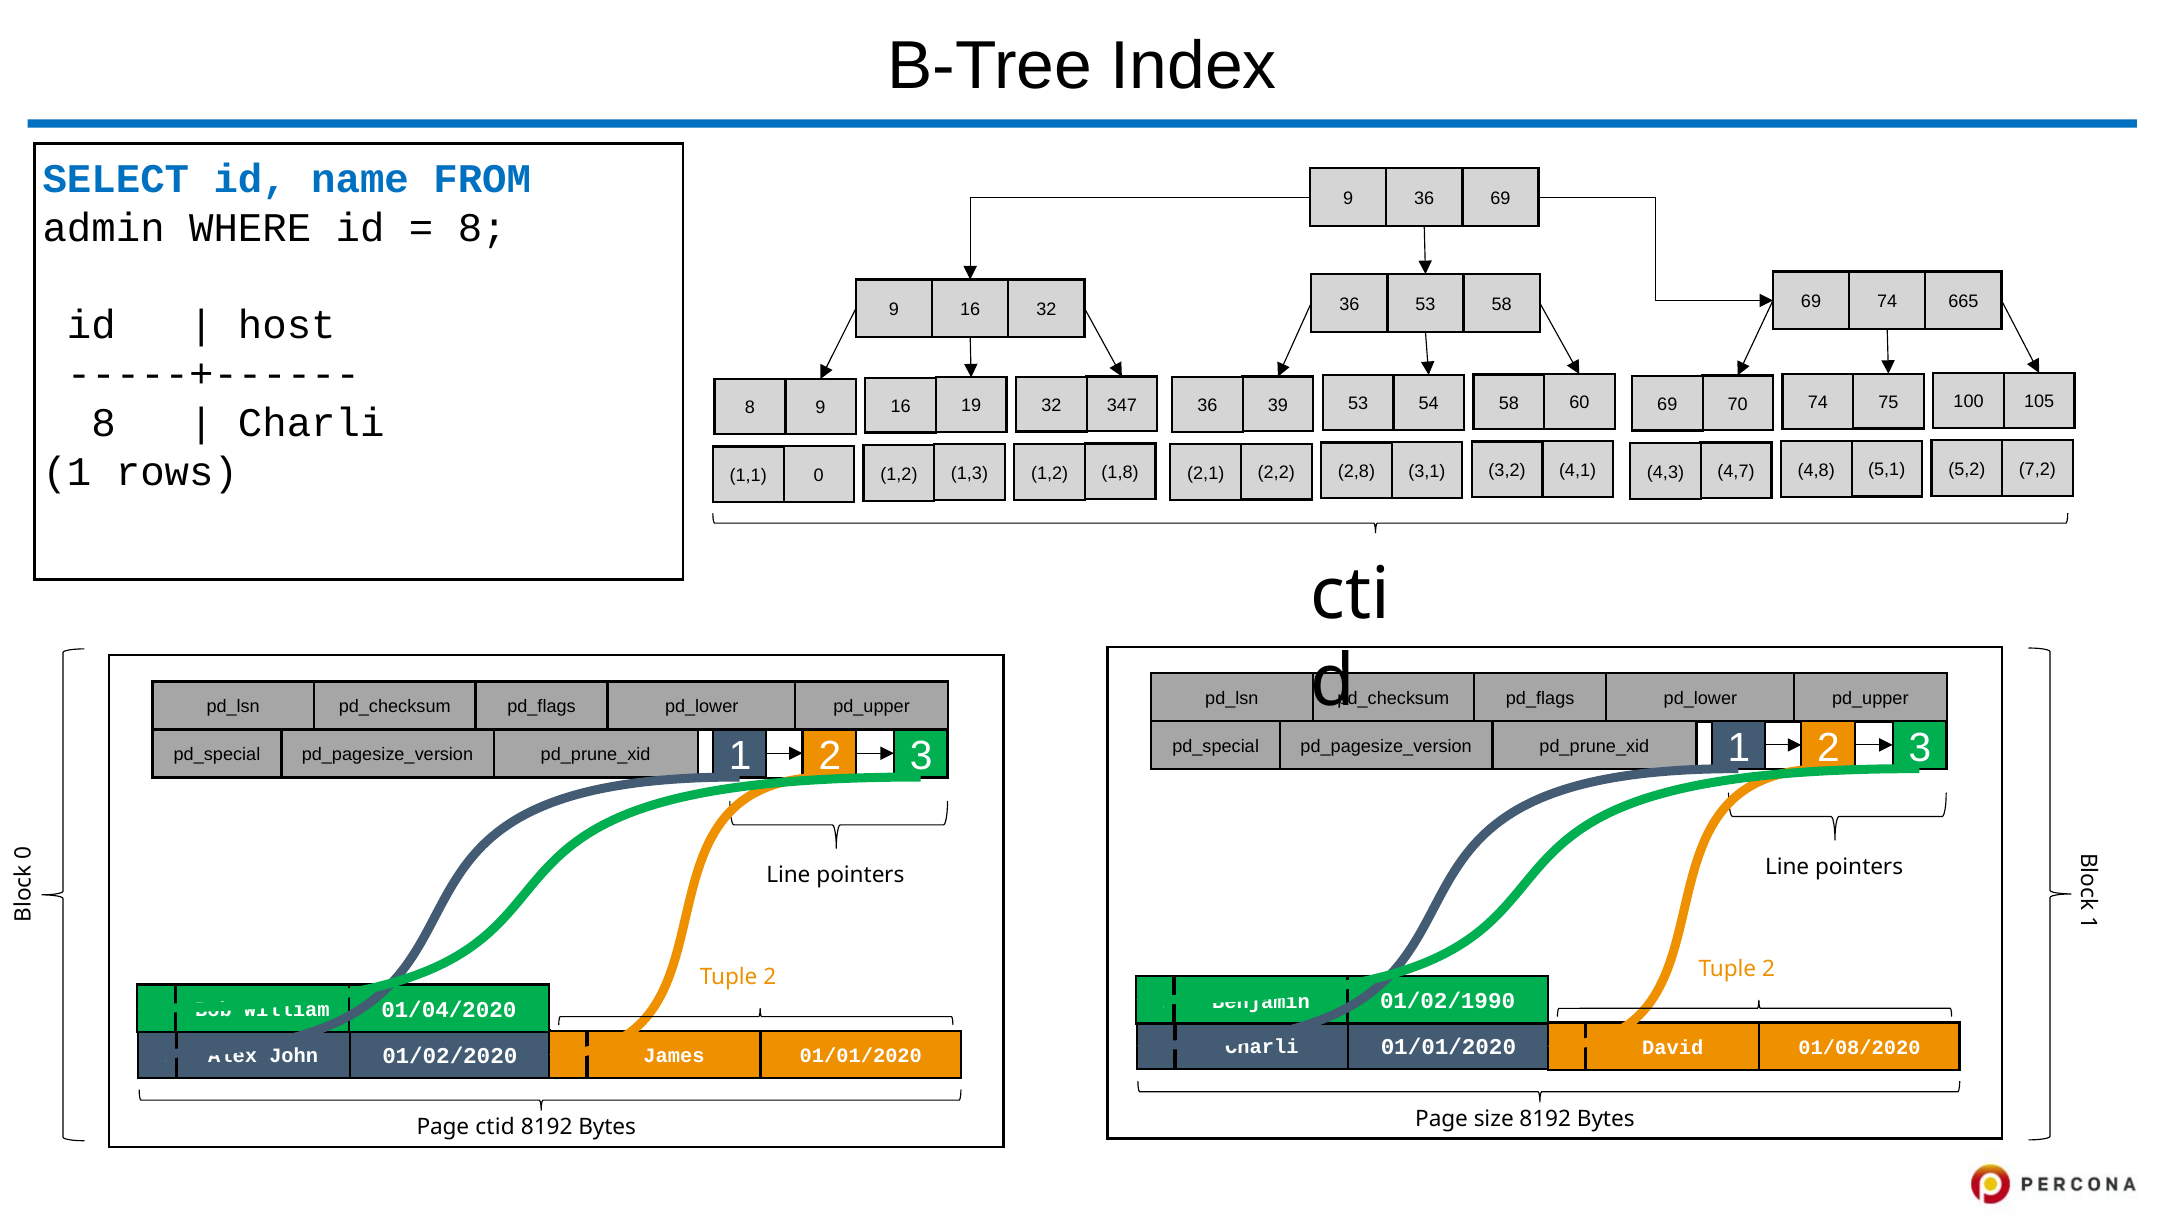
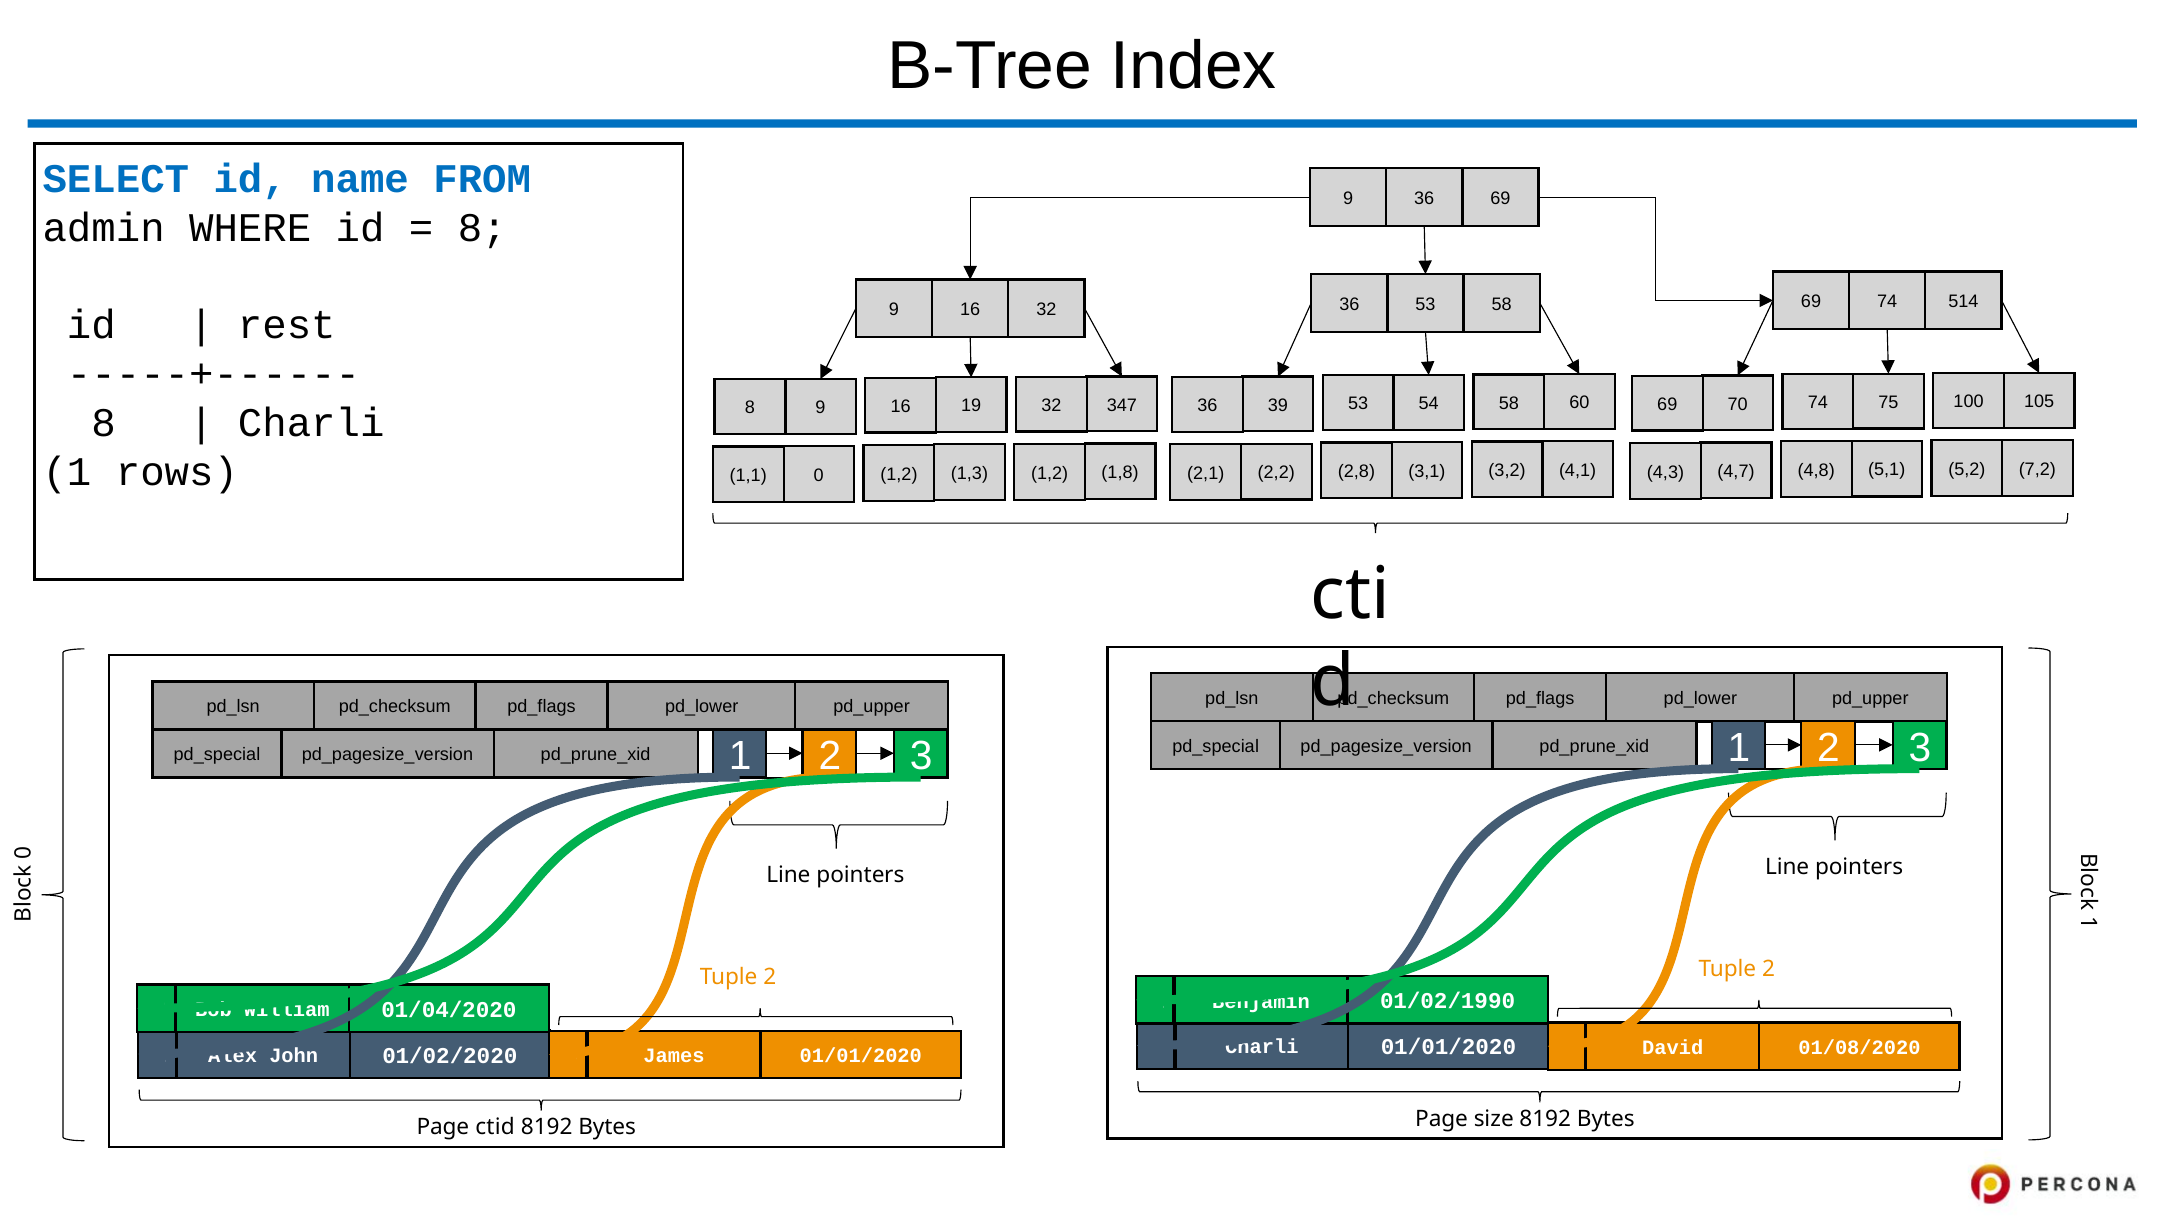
665: 665 -> 514 (1963, 302)
host: host -> rest (287, 325)
